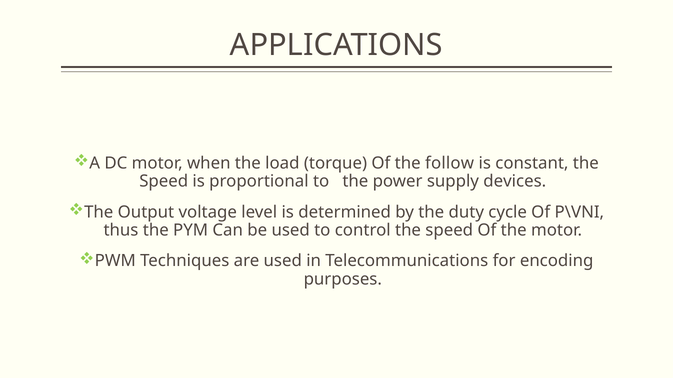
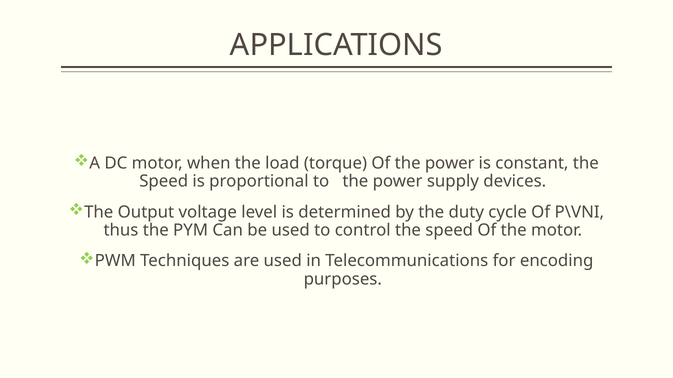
Of the follow: follow -> power (450, 163)
